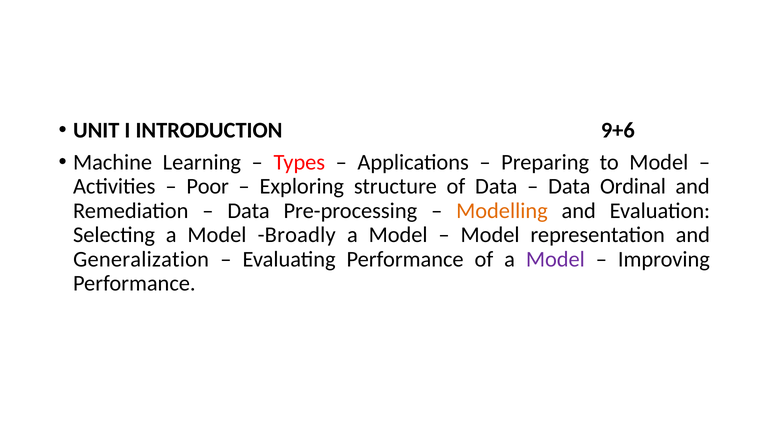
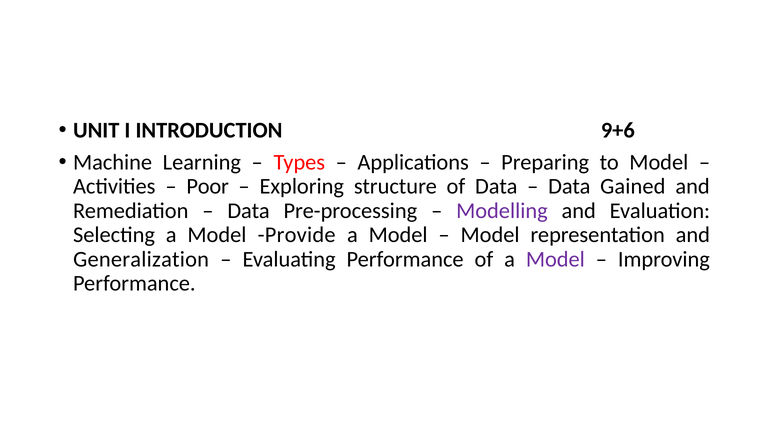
Ordinal: Ordinal -> Gained (633, 186)
Modelling colour: orange -> purple (502, 211)
Broadly: Broadly -> Provide (297, 235)
